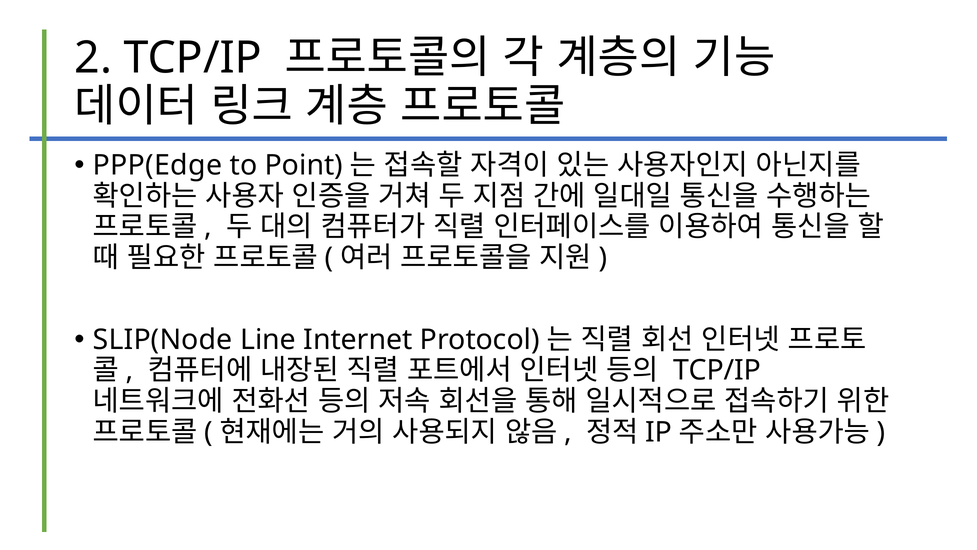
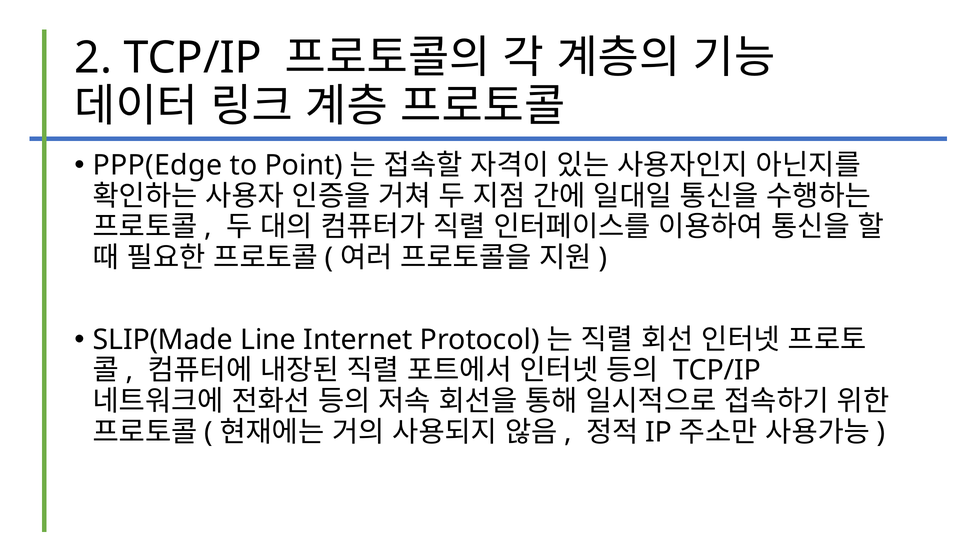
SLIP(Node: SLIP(Node -> SLIP(Made (163, 339)
